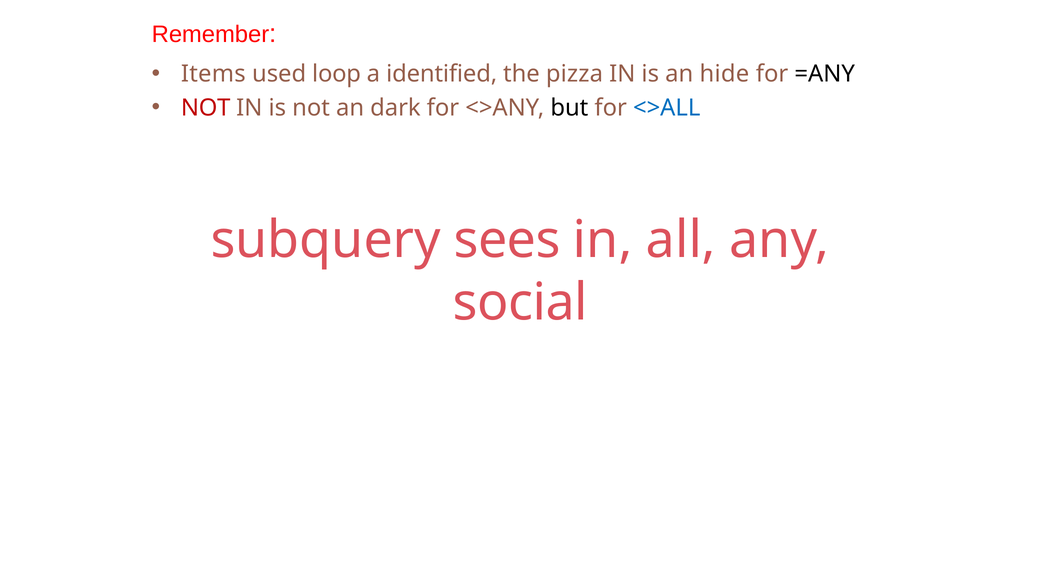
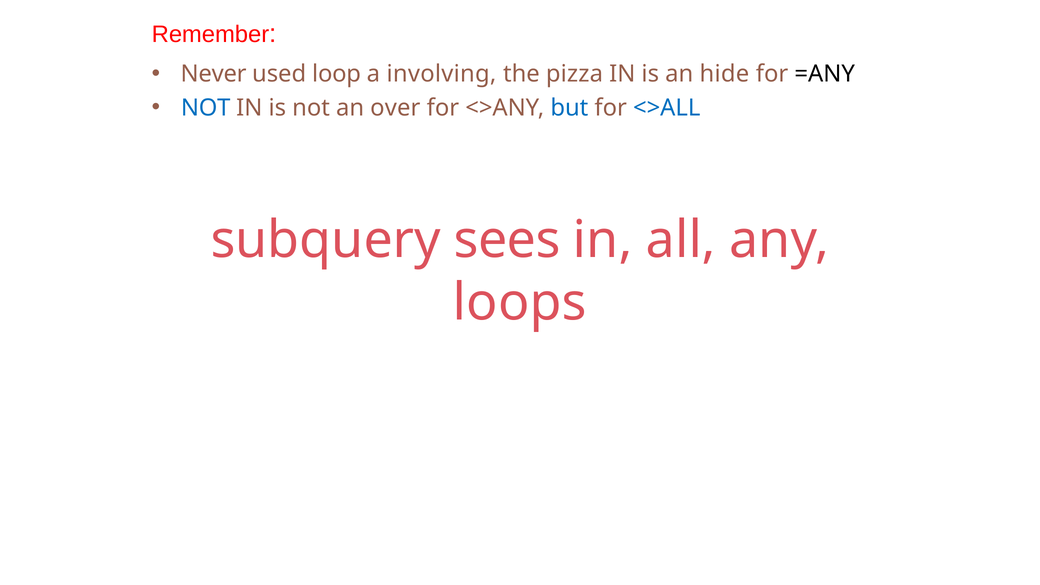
Items: Items -> Never (214, 74)
identified: identified -> involving (441, 74)
NOT colour: red -> blue (206, 108)
dark: dark -> over (395, 108)
but colour: black -> blue (569, 108)
social: social -> loops (520, 303)
